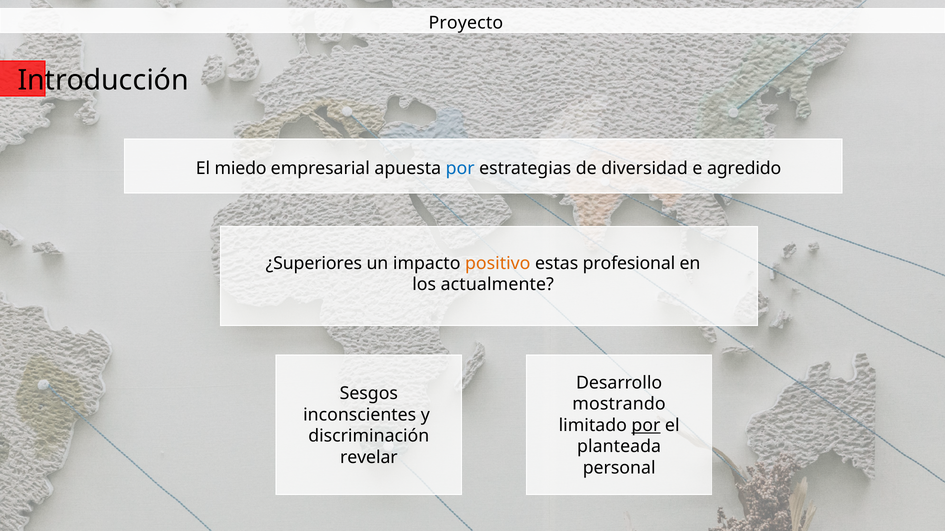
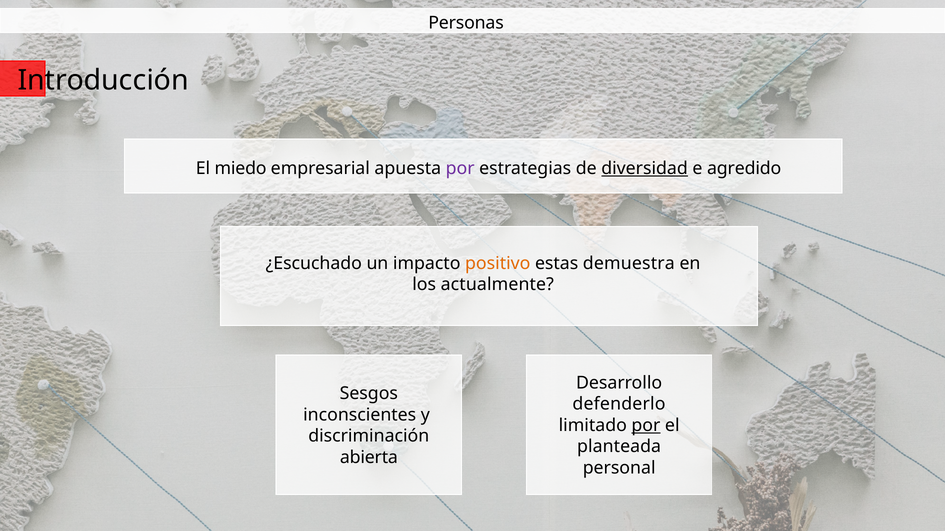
Proyecto: Proyecto -> Personas (466, 23)
por colour: blue -> purple (460, 169)
diversidad underline: none -> present (645, 169)
¿Superiores: ¿Superiores -> ¿Escuchado (314, 264)
profesional: profesional -> demuestra (629, 264)
mostrando: mostrando -> defenderlo (619, 404)
revelar: revelar -> abierta (369, 458)
